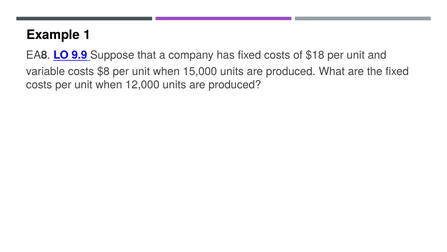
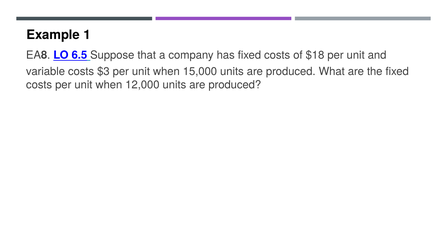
9.9: 9.9 -> 6.5 (79, 55)
$8: $8 -> $3 (103, 71)
